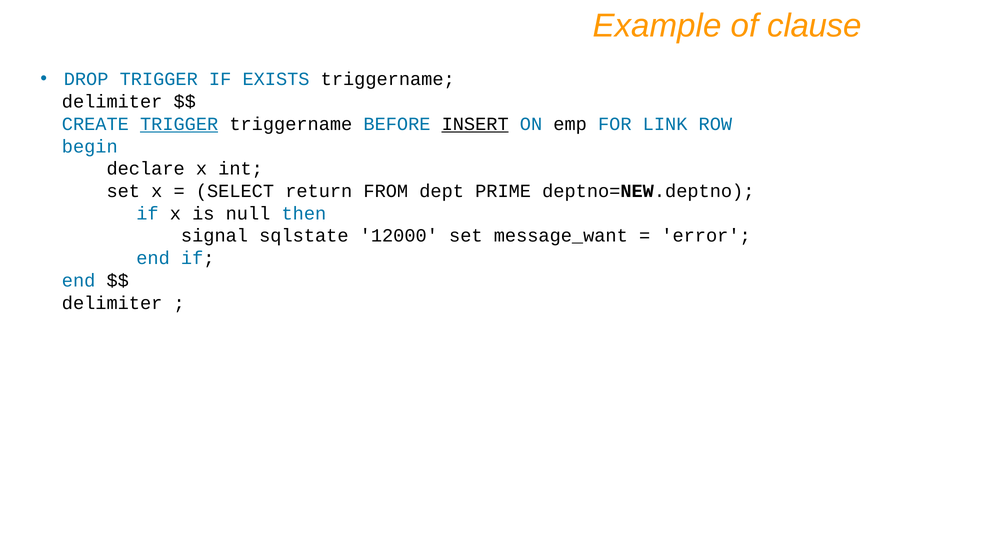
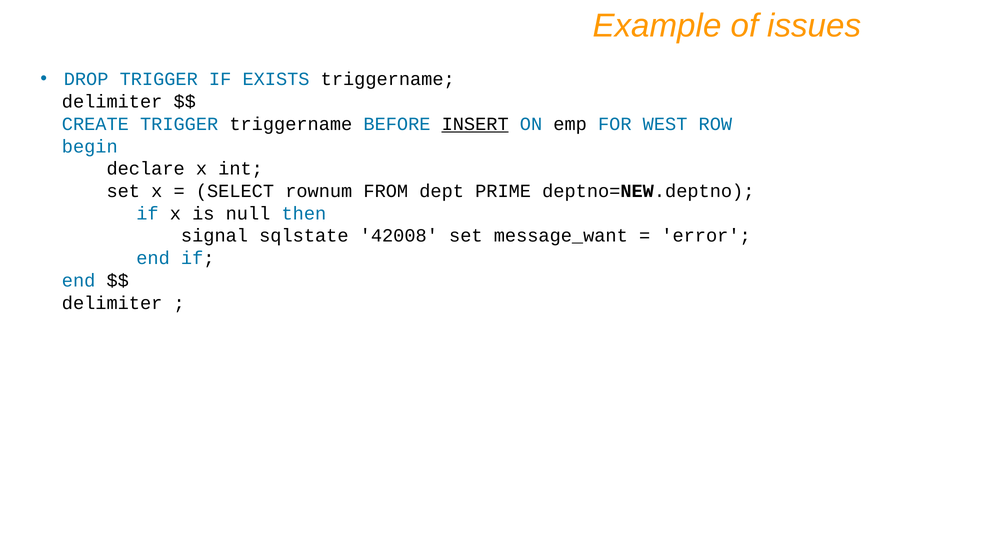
clause: clause -> issues (814, 26)
TRIGGER underline: present -> none (179, 124)
LINK: LINK -> WEST (665, 124)
return: return -> rownum (319, 191)
12000: 12000 -> 42008 (399, 236)
